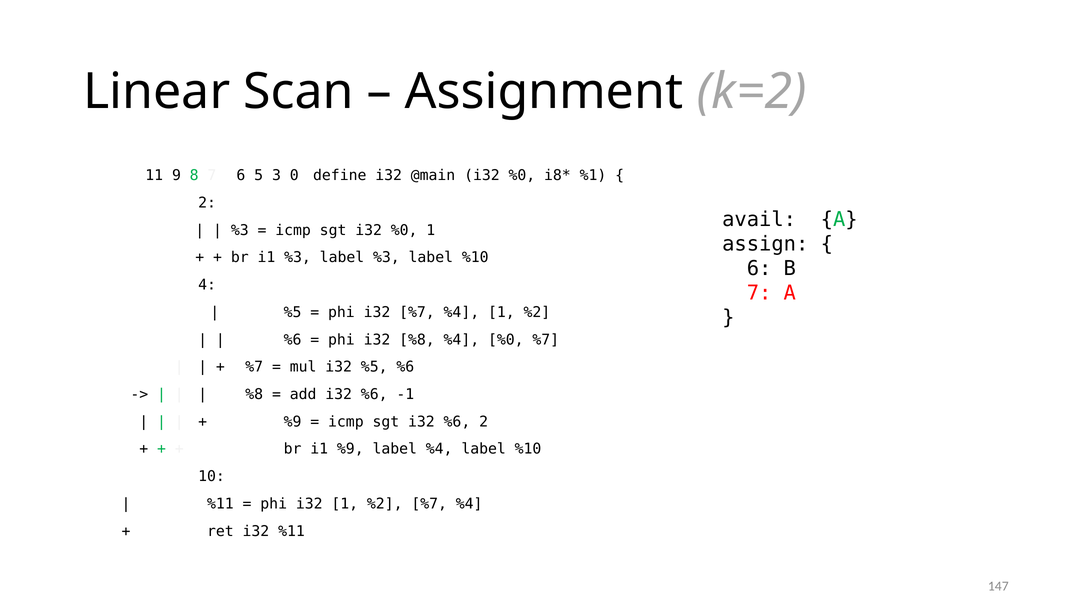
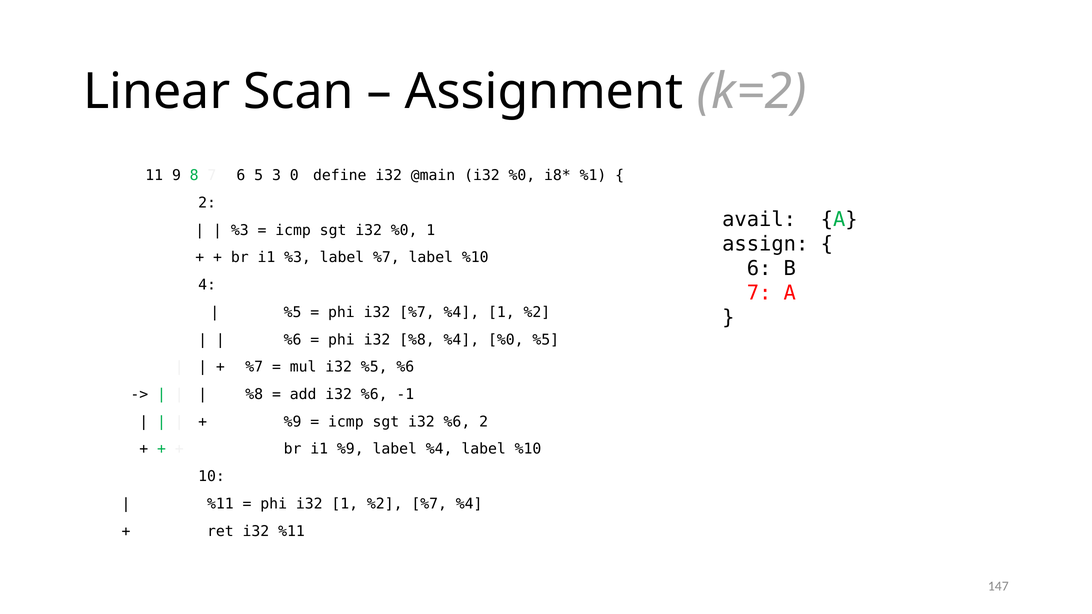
label %3: %3 -> %7 (386, 258)
%0 %7: %7 -> %5 (546, 340)
